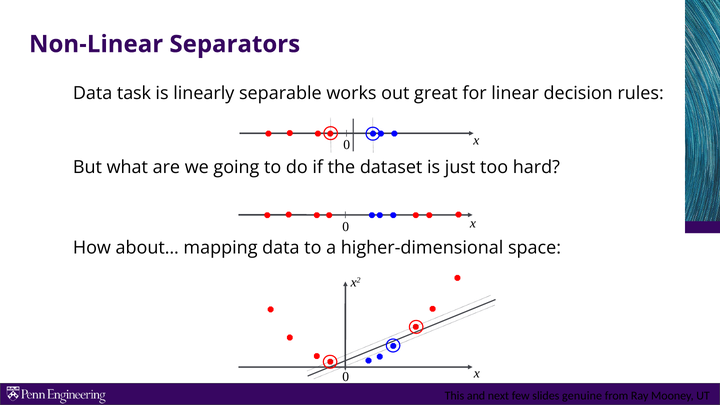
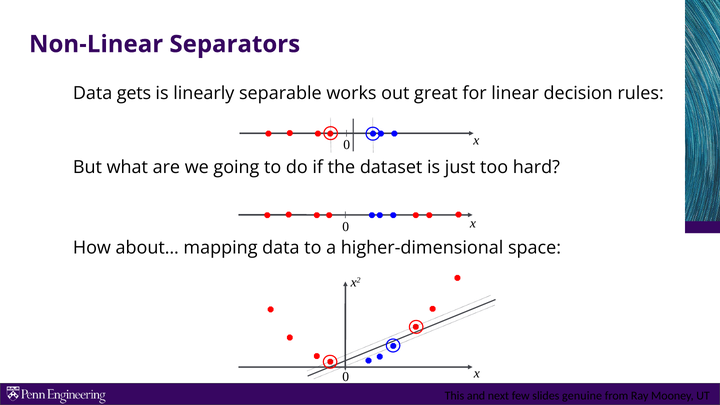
task: task -> gets (134, 93)
